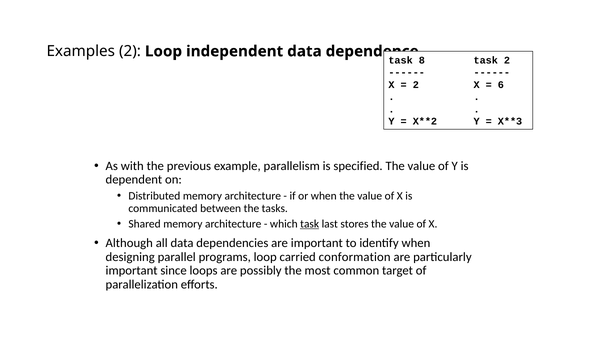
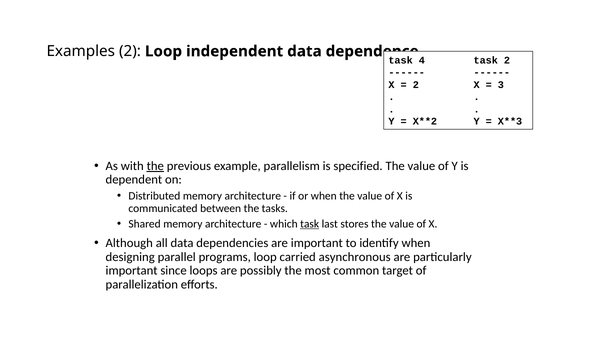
8: 8 -> 4 (422, 60)
6: 6 -> 3 (501, 85)
the underline: none -> present (155, 166)
conformation: conformation -> asynchronous (355, 257)
